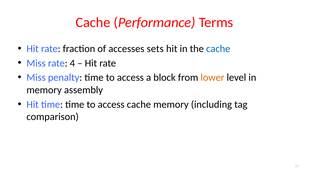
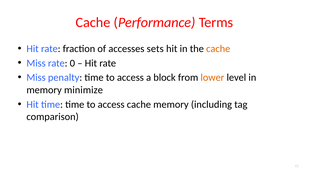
cache colour: blue -> orange (218, 49)
4: 4 -> 0 (72, 63)
assembly: assembly -> minimize (83, 90)
